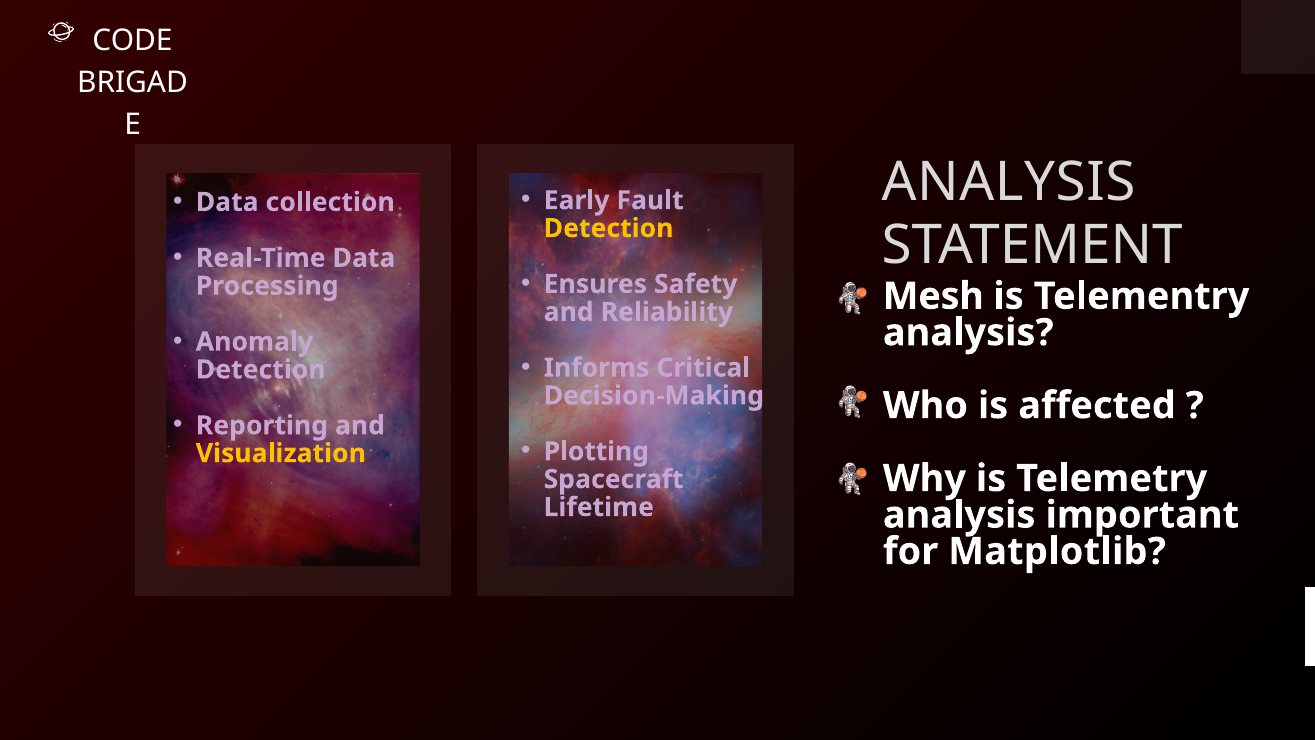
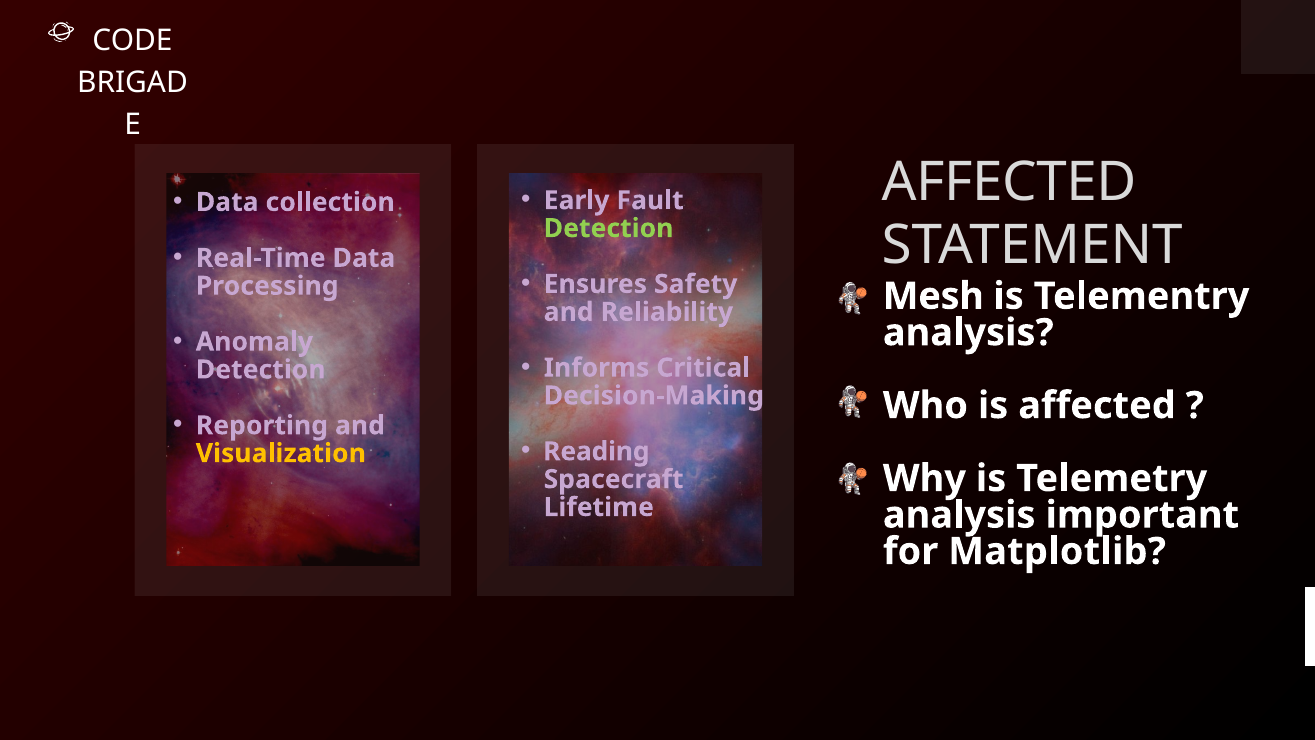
ANALYSIS: ANALYSIS -> AFFECTED (1009, 183)
Detection colour: yellow -> light green (609, 228)
Plotting: Plotting -> Reading (596, 451)
